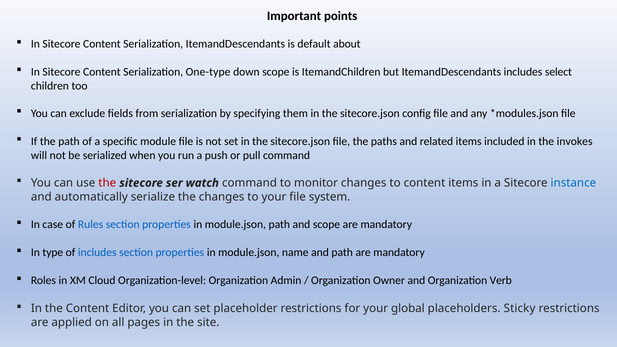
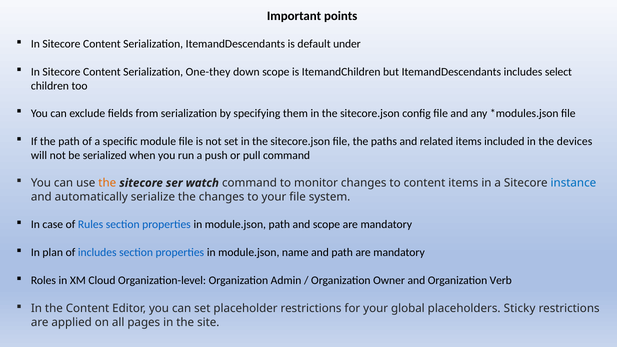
about: about -> under (347, 44)
One-type: One-type -> One-they (208, 72)
invokes: invokes -> devices (575, 141)
the colour: red -> orange (107, 183)
type: type -> plan (53, 253)
